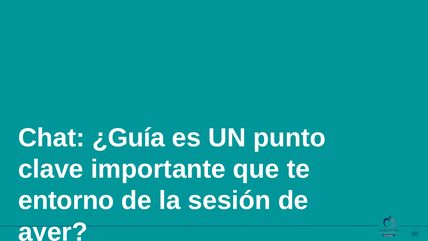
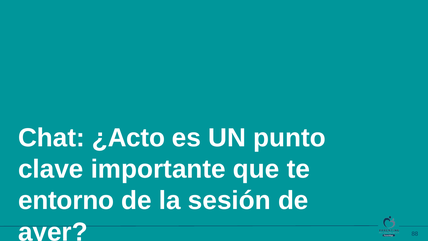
¿Guía: ¿Guía -> ¿Acto (128, 138)
